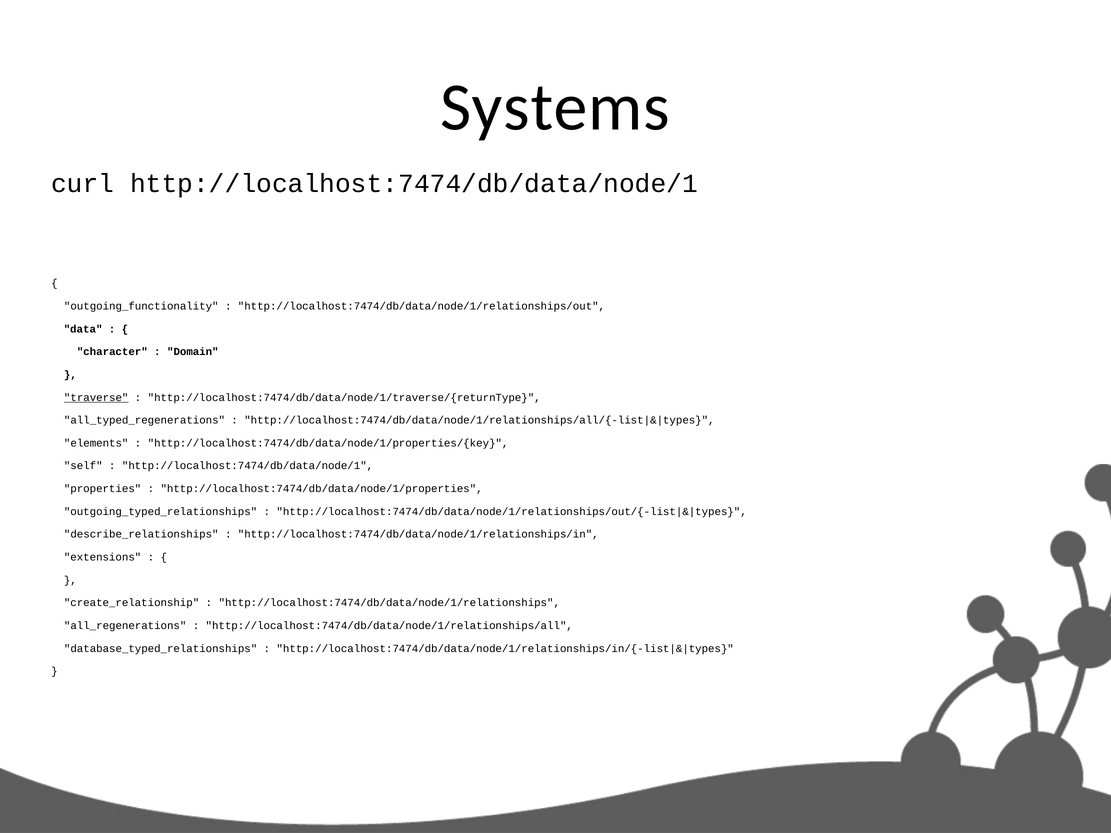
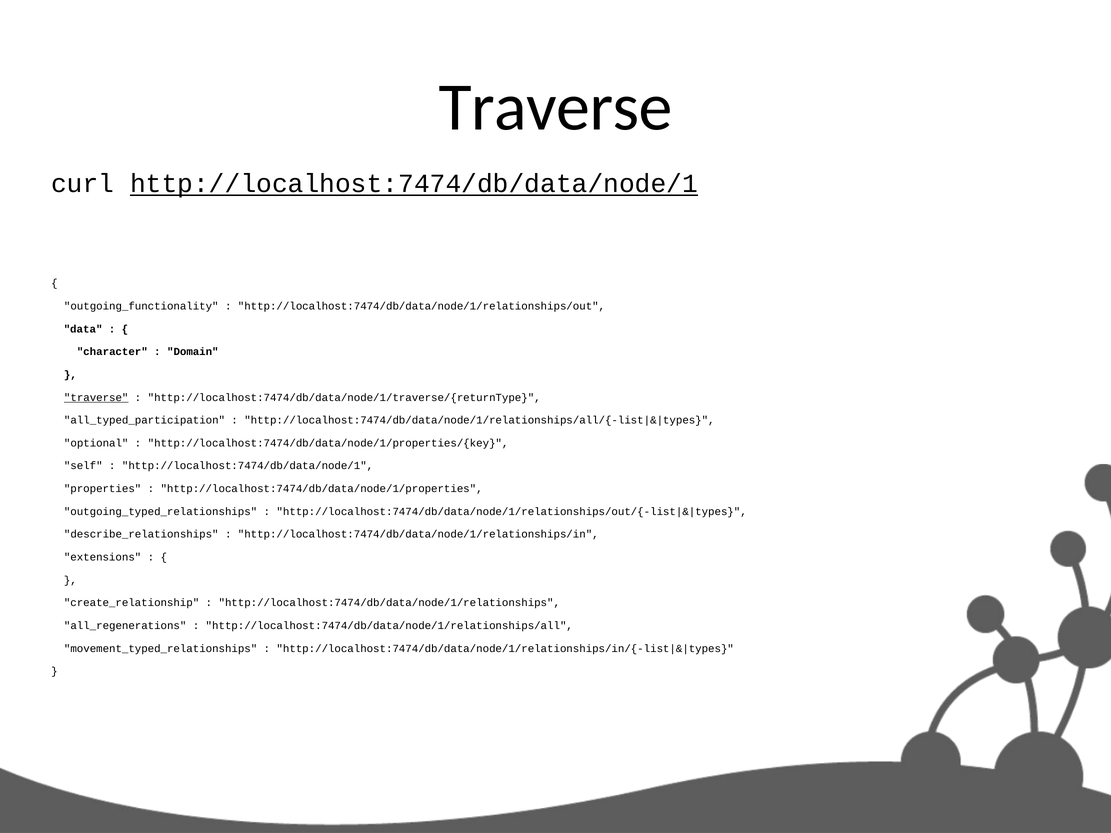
Systems: Systems -> Traverse (556, 108)
http://localhost:7474/db/data/node/1 underline: none -> present (414, 184)
all_typed_regenerations: all_typed_regenerations -> all_typed_participation (145, 420)
elements: elements -> optional (96, 443)
database_typed_relationships: database_typed_relationships -> movement_typed_relationships (161, 649)
